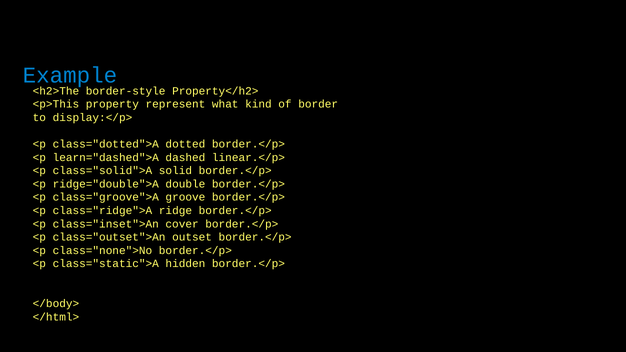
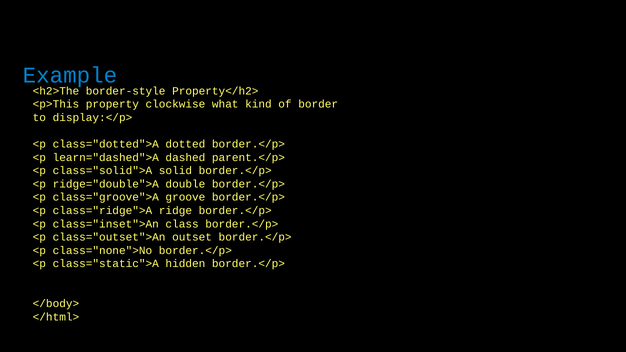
represent: represent -> clockwise (175, 104)
linear.</p>: linear.</p> -> parent.</p> (248, 157)
cover: cover -> class (182, 224)
